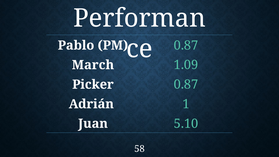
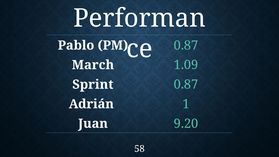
Picker: Picker -> Sprint (93, 84)
5.10: 5.10 -> 9.20 (186, 124)
